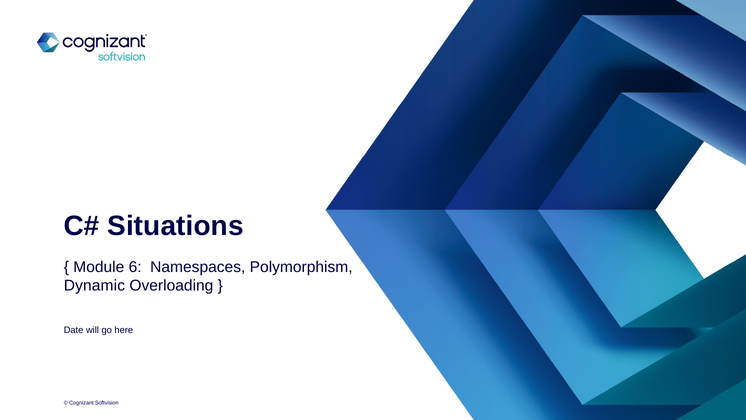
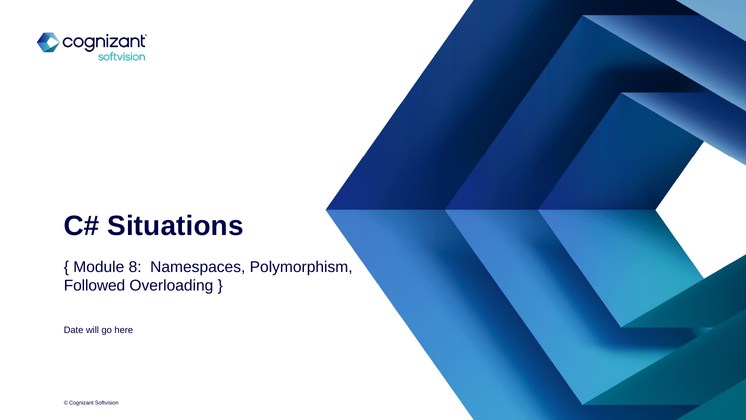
6: 6 -> 8 (135, 267)
Dynamic: Dynamic -> Followed (95, 285)
